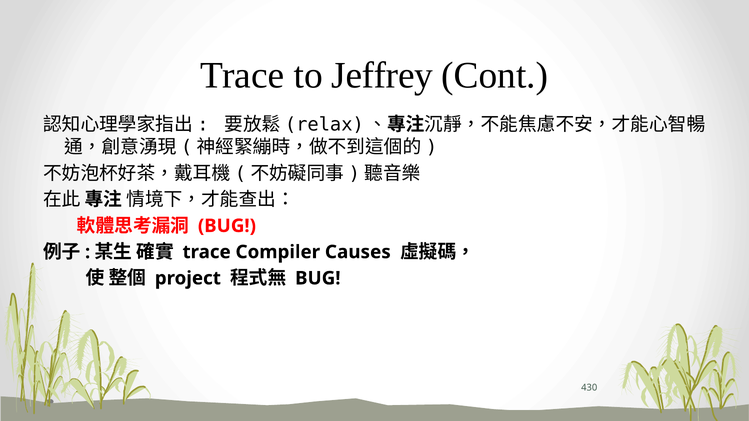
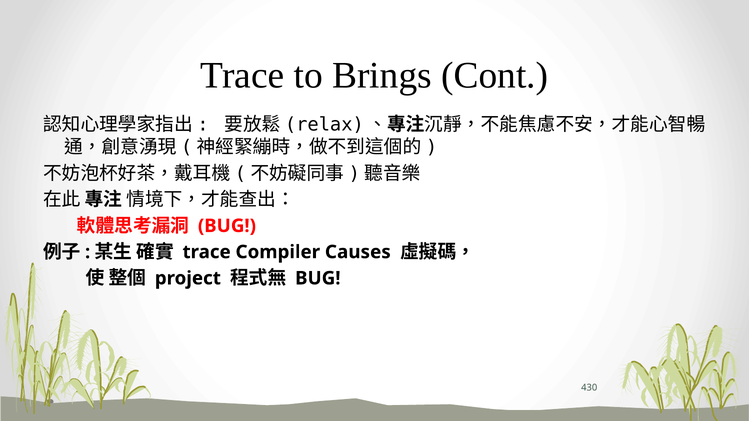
Jeffrey: Jeffrey -> Brings (382, 76)
